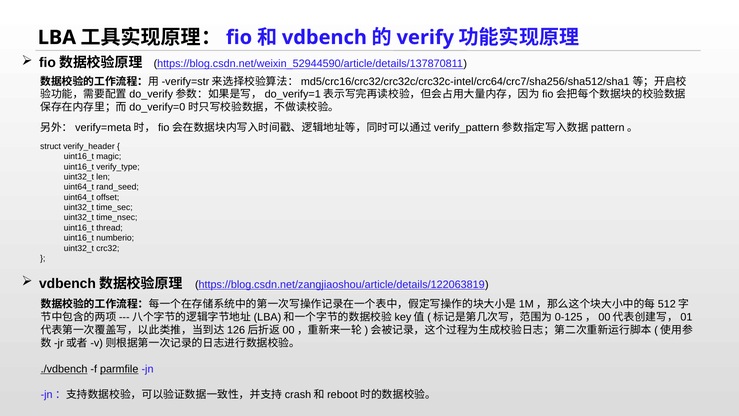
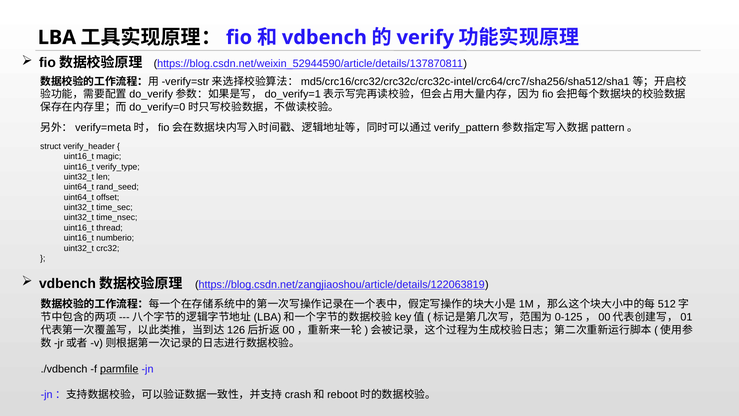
./vdbench underline: present -> none (64, 369)
